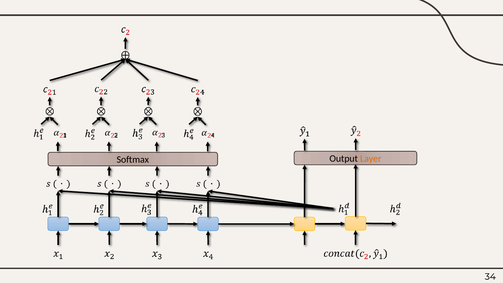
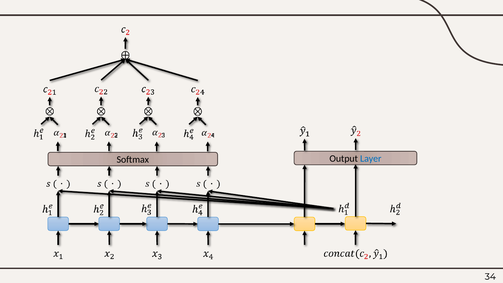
Layer colour: orange -> blue (371, 159)
